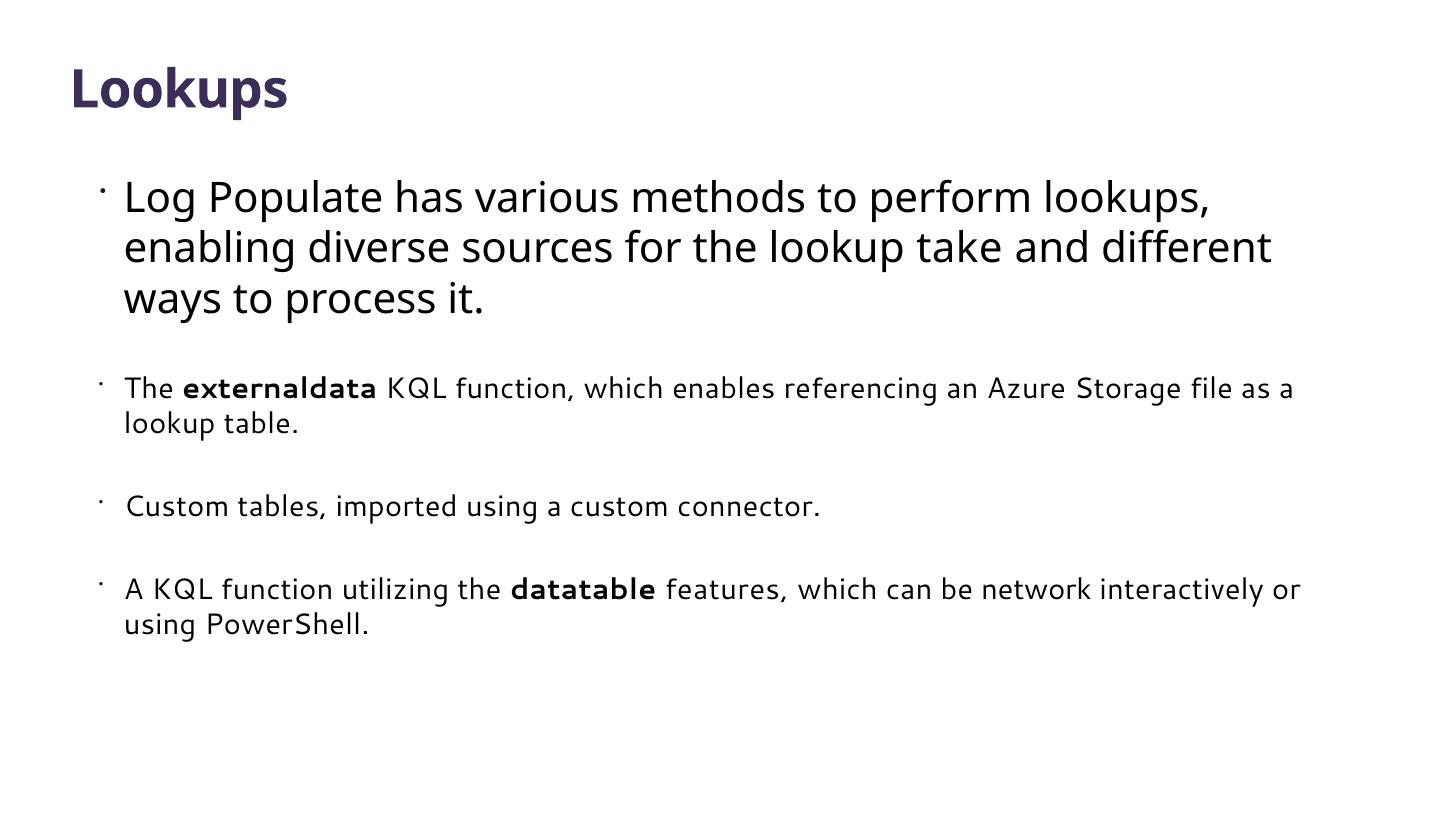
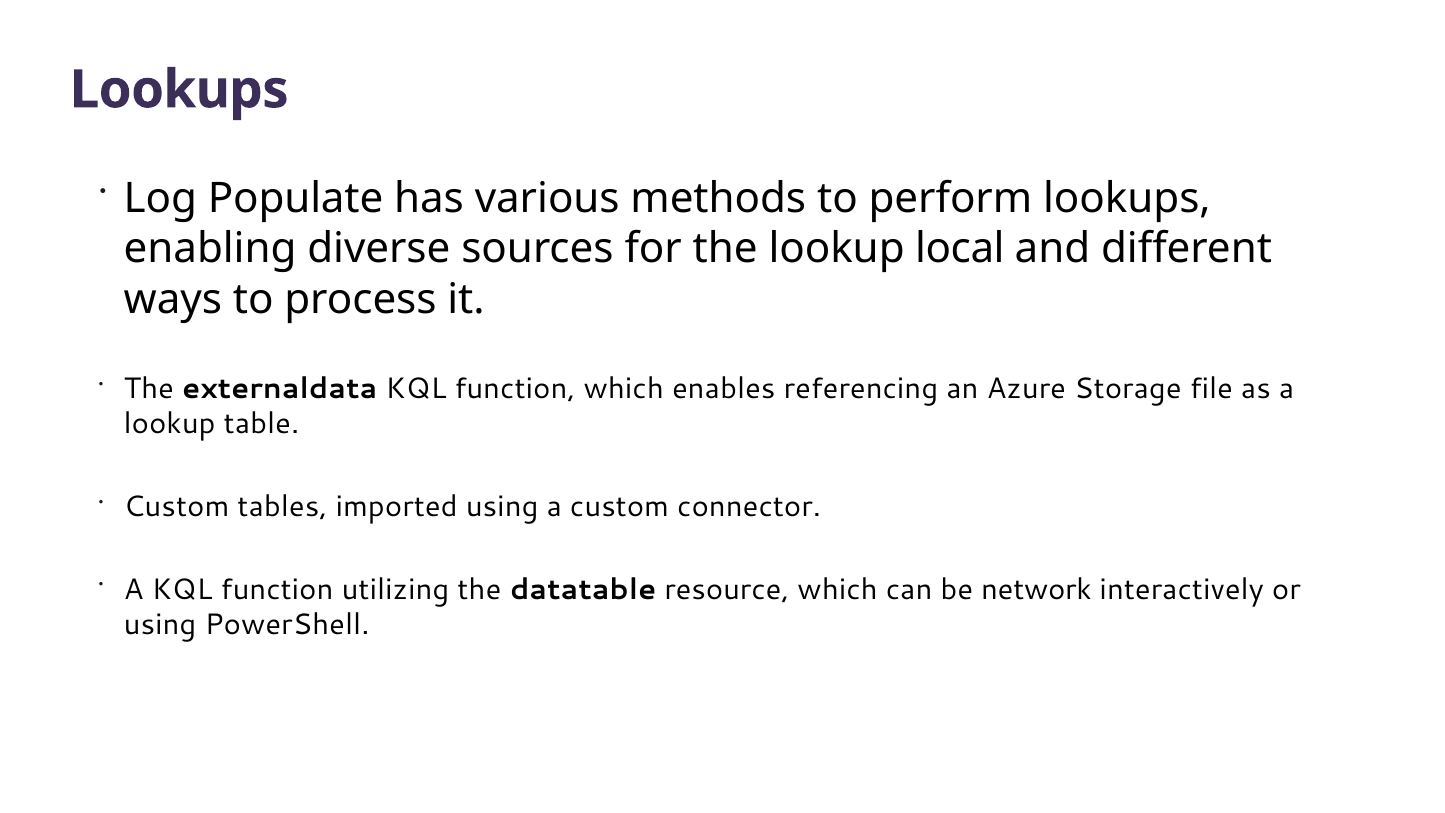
take: take -> local (960, 249)
features: features -> resource (727, 589)
